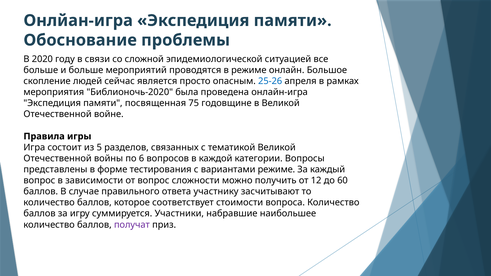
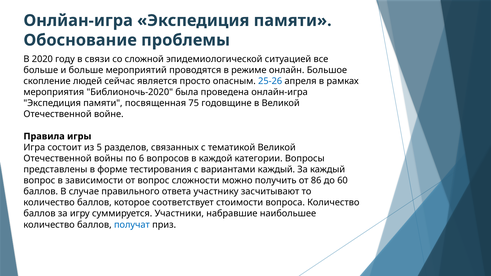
вариантами режиме: режиме -> каждый (276, 170)
12: 12 -> 86 (316, 181)
получат colour: purple -> blue (132, 225)
